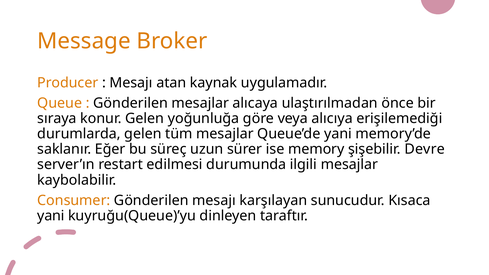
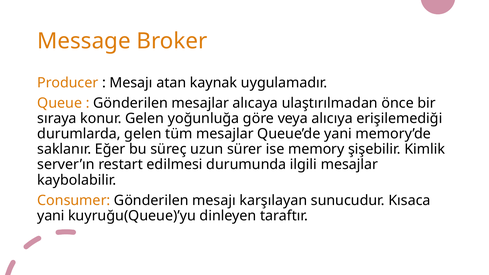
Devre: Devre -> Kimlik (425, 149)
